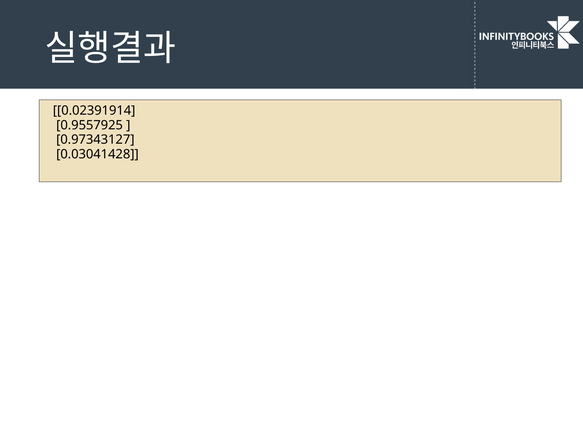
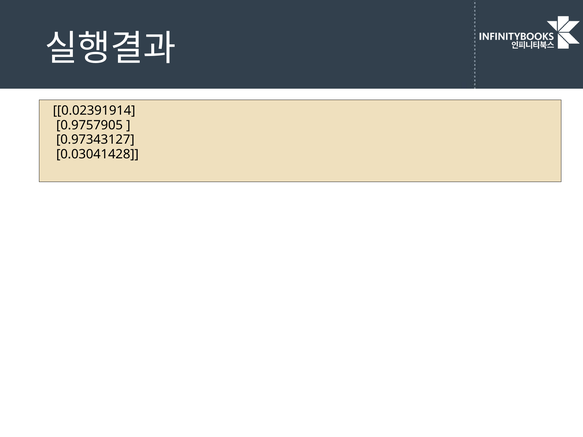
0.9557925: 0.9557925 -> 0.9757905 (90, 125)
